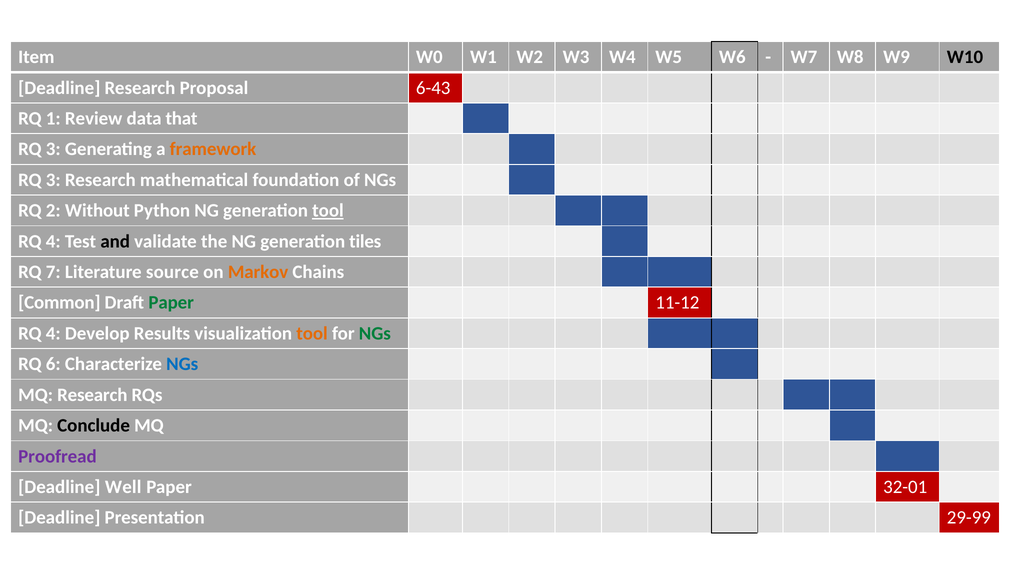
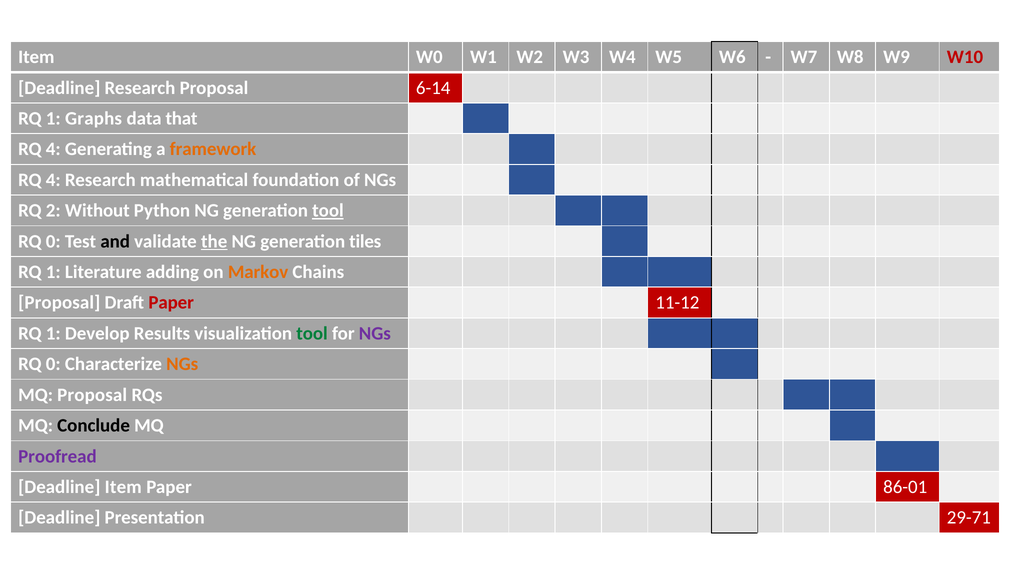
W10 colour: black -> red (965, 57)
6-43: 6-43 -> 6-14 (433, 88)
Review: Review -> Graphs (94, 118)
3: 3 -> 4 (53, 149)
3: 3 -> 4 (53, 180)
4: 4 -> 0 (53, 241)
the underline: none -> present (214, 241)
7: 7 -> 1 (53, 272)
source: source -> adding (172, 272)
Common: Common -> Proposal (59, 303)
Paper colour: green -> red (171, 303)
4: 4 -> 1 (53, 334)
tool colour: orange -> green (312, 334)
NGs colour: green -> purple (375, 334)
6: 6 -> 0 (53, 364)
NGs colour: blue -> orange (182, 364)
MQ Research: Research -> Proposal (92, 395)
Deadline Well: Well -> Item (123, 487)
32-01: 32-01 -> 86-01 (905, 487)
29-99: 29-99 -> 29-71 (969, 518)
